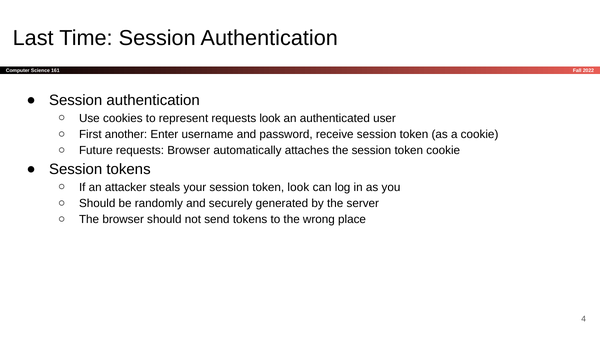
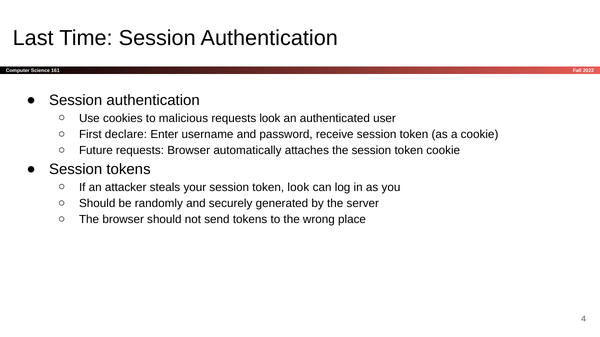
represent: represent -> malicious (183, 118)
another: another -> declare (126, 135)
